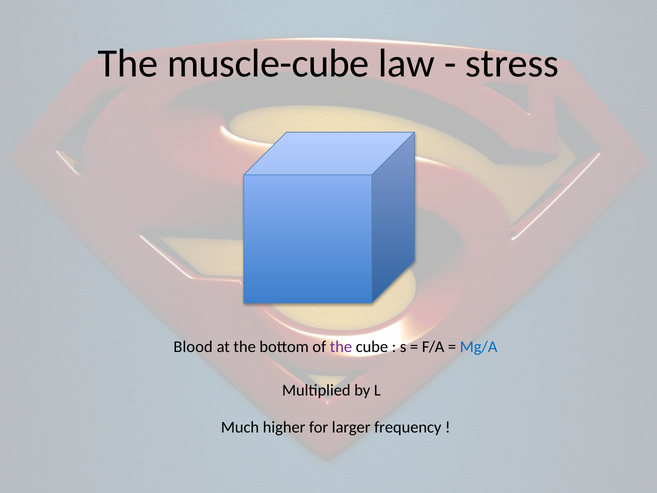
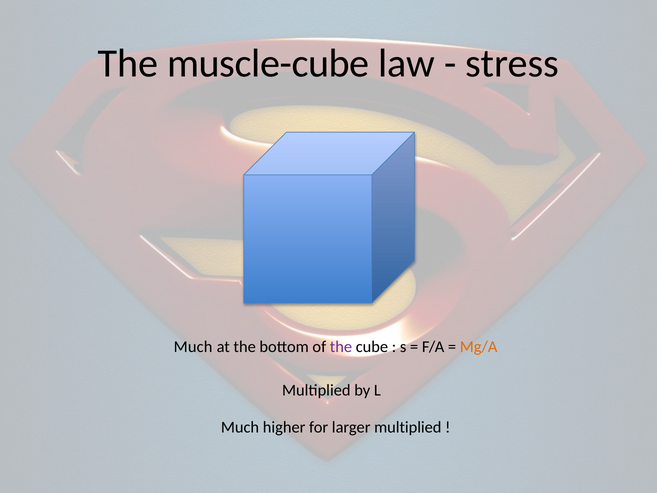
Blood: Blood -> Much (193, 347)
Mg/A colour: blue -> orange (479, 347)
larger frequency: frequency -> multiplied (408, 427)
